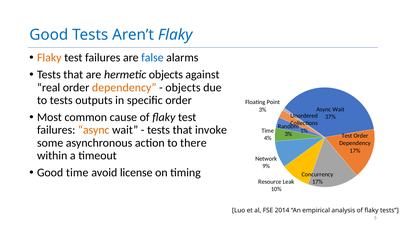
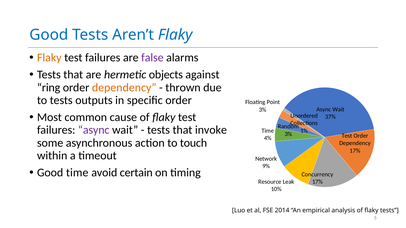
false colour: blue -> purple (152, 58)
real: real -> ring (49, 88)
objects: objects -> thrown (183, 88)
async colour: orange -> purple (94, 130)
there: there -> touch (194, 143)
license: license -> certain (136, 173)
